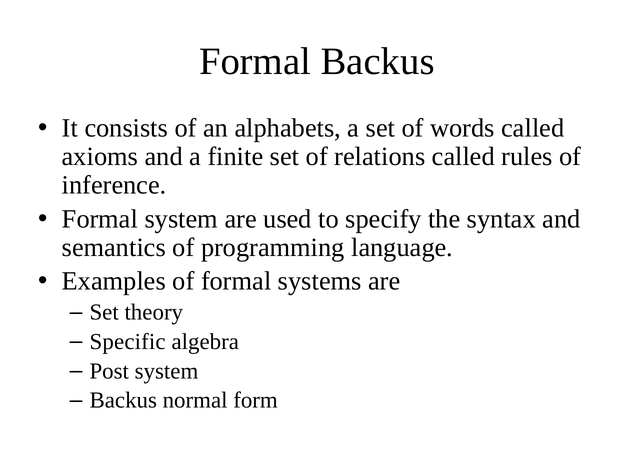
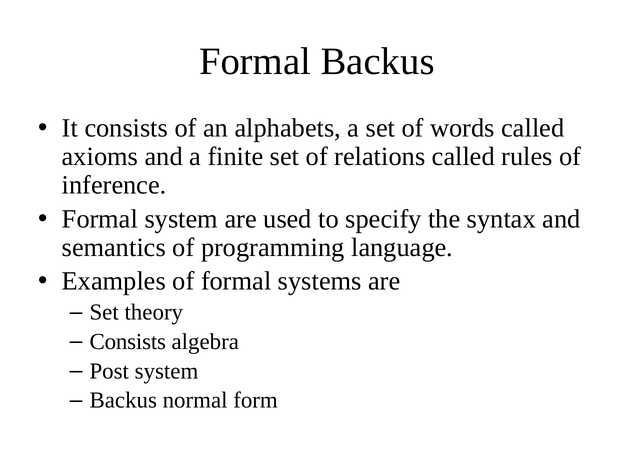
Specific: Specific -> Consists (128, 342)
